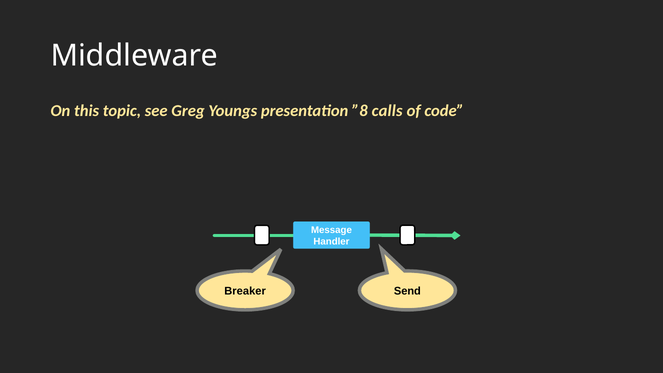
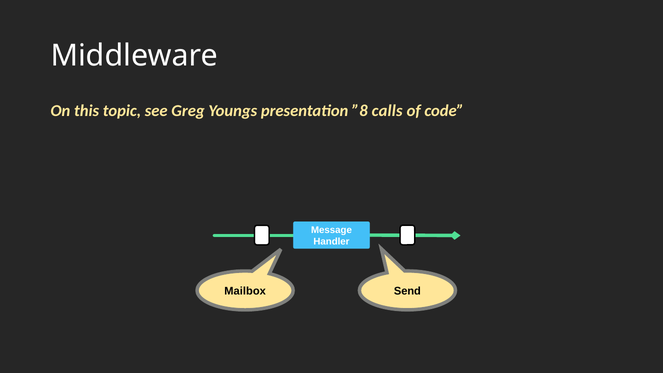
Breaker: Breaker -> Mailbox (245, 291)
